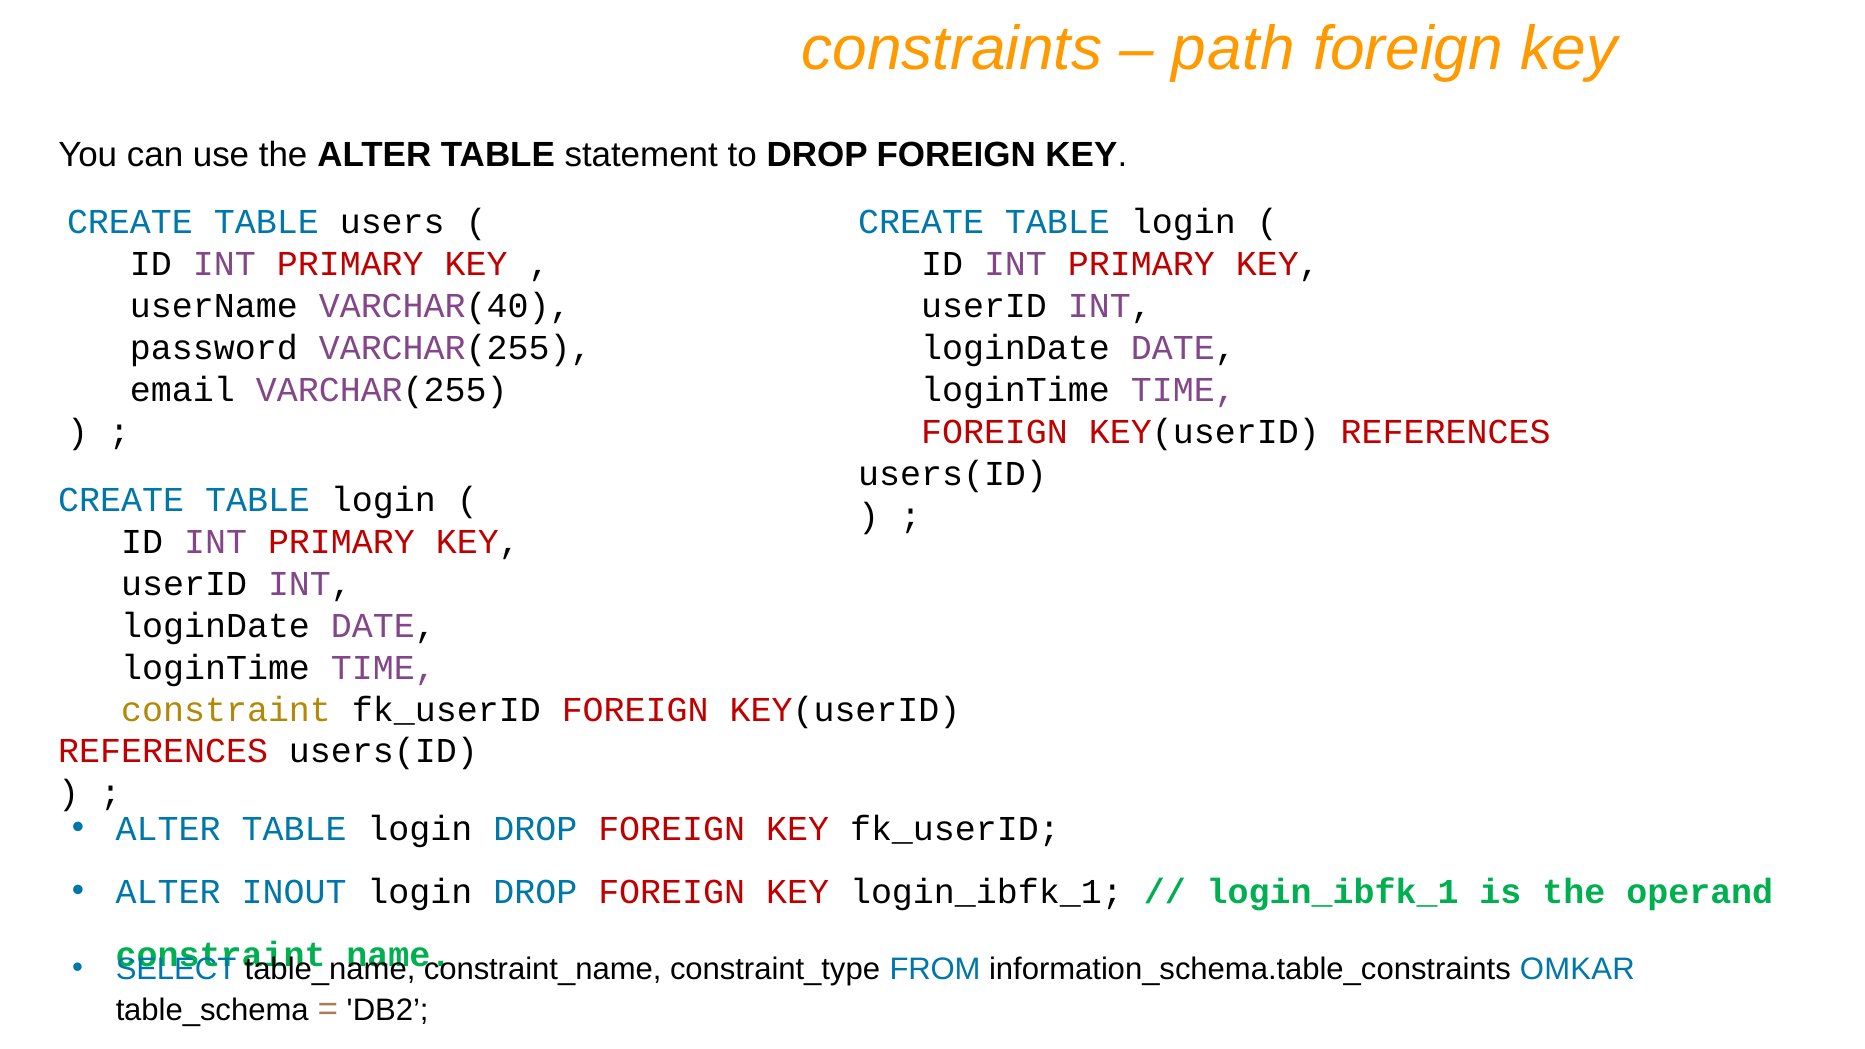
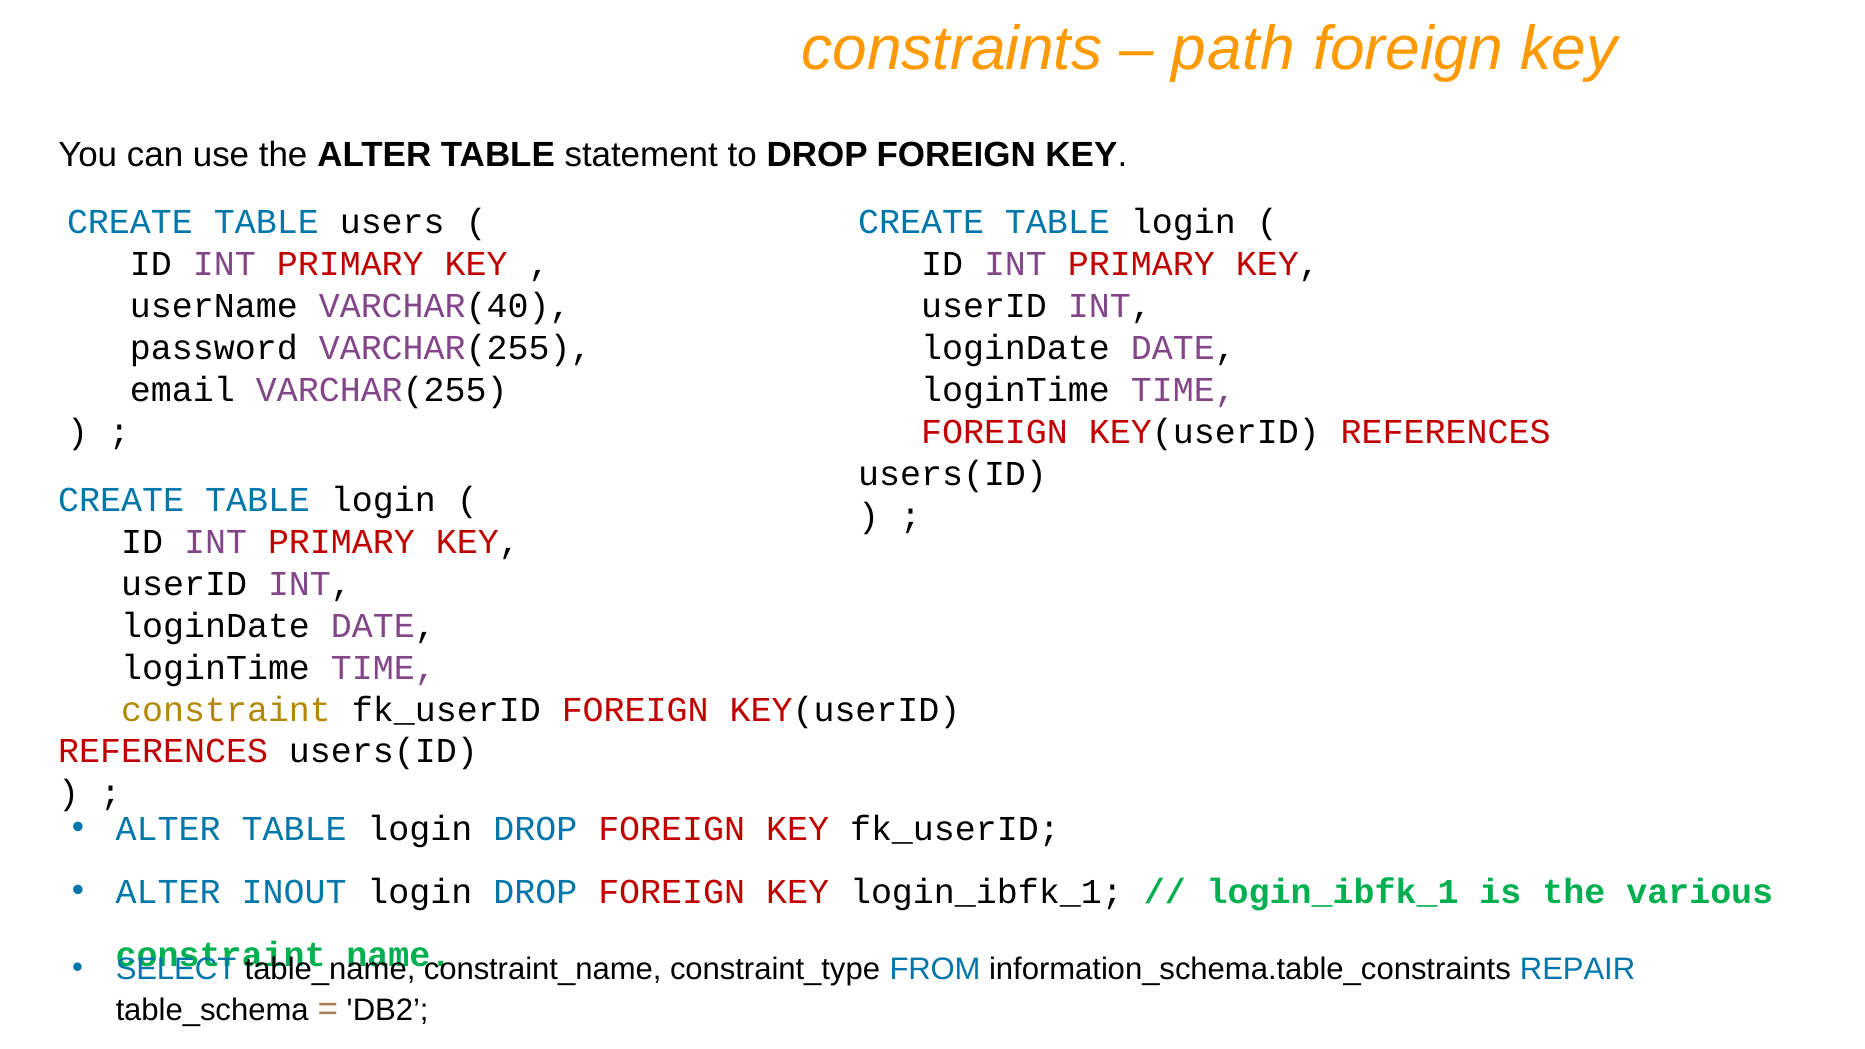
operand: operand -> various (1700, 892)
OMKAR: OMKAR -> REPAIR (1578, 969)
